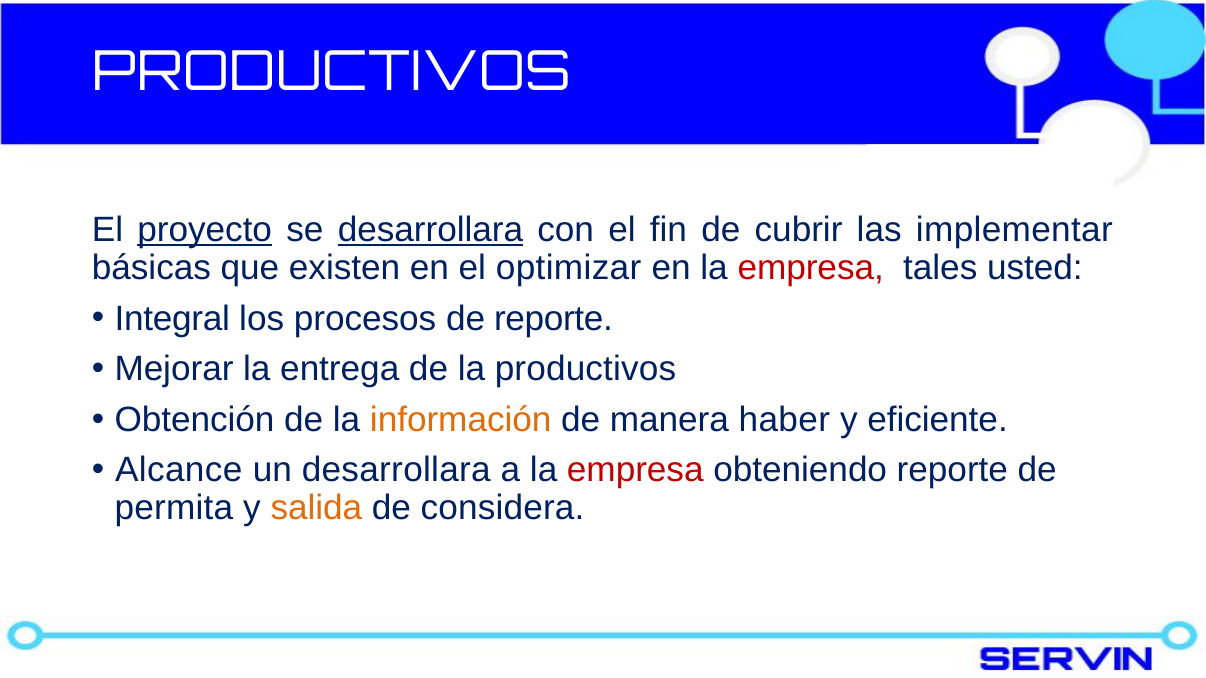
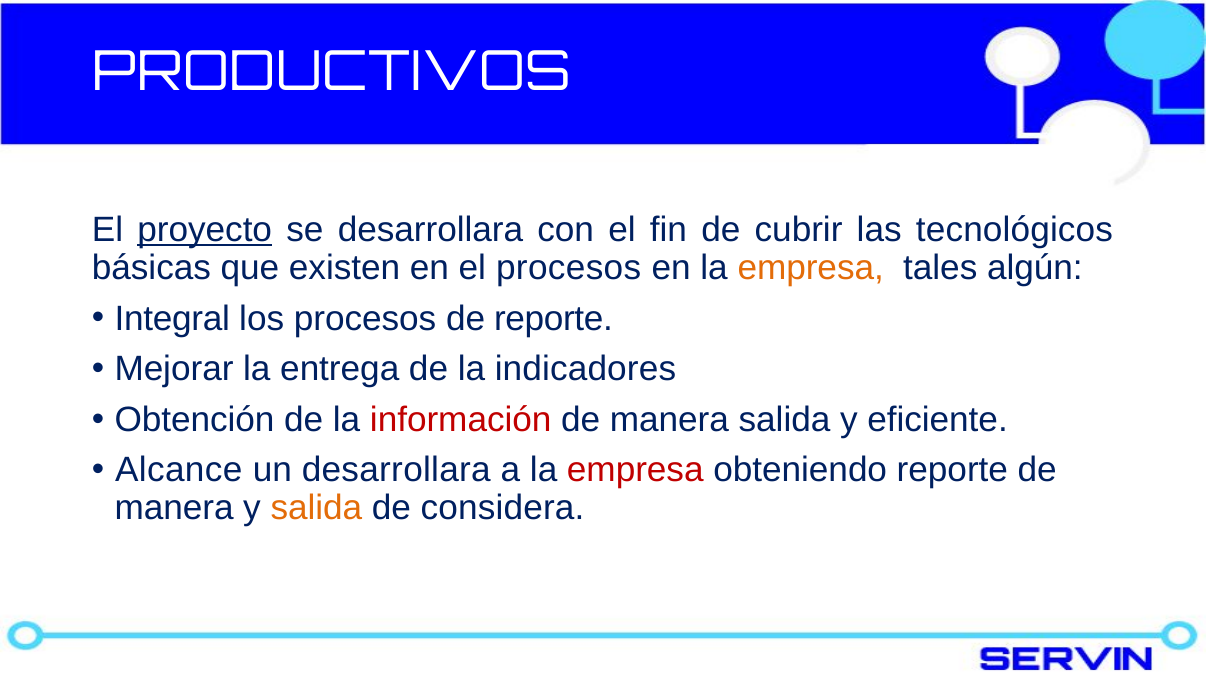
desarrollara underline: present -> none (430, 230)
implementar: implementar -> tecnológicos (1014, 230)
el optimizar: optimizar -> procesos (569, 268)
empresa colour: red -> orange (811, 268)
usted: usted -> algún (1035, 268)
la productivos: productivos -> indicadores (585, 369)
información colour: orange -> red (461, 420)
manera haber: haber -> salida (785, 420)
permita: permita -> manera (174, 509)
